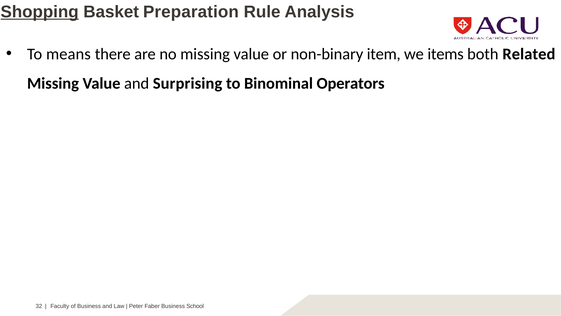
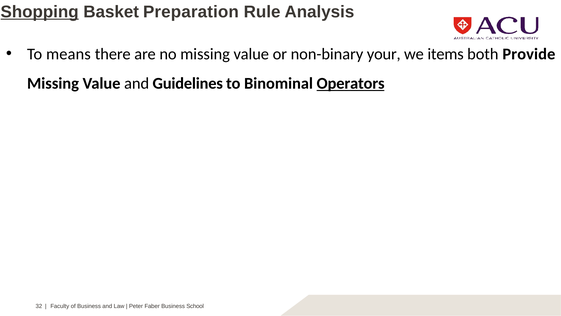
item: item -> your (384, 54)
Related: Related -> Provide (529, 54)
Surprising: Surprising -> Guidelines (188, 83)
Operators underline: none -> present (351, 83)
